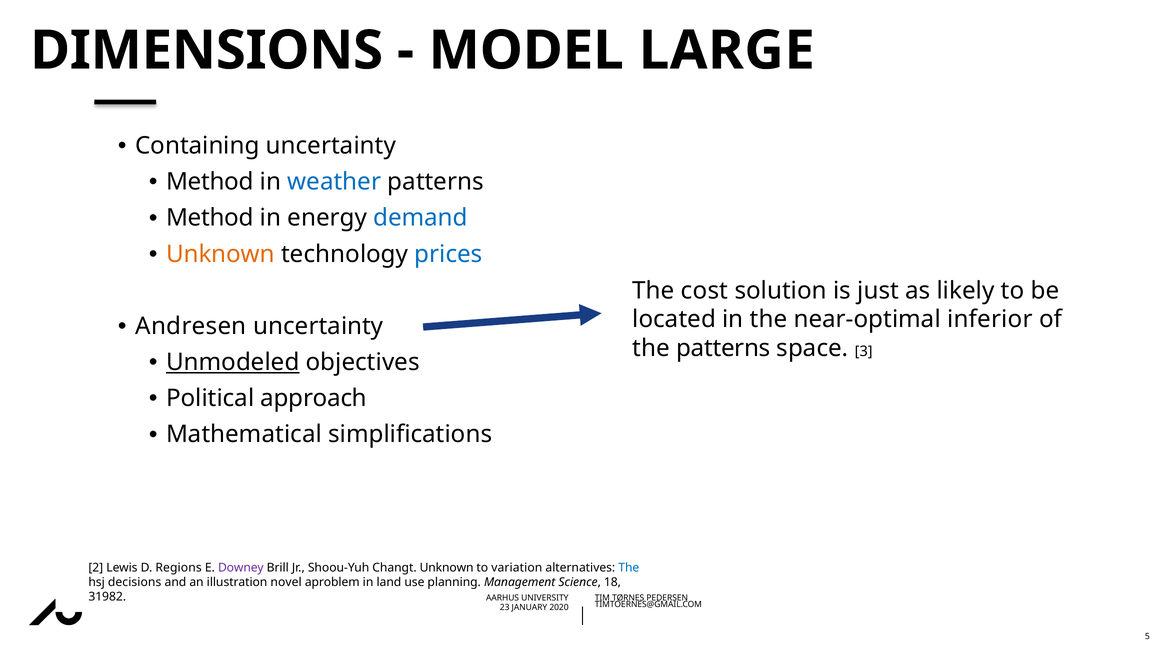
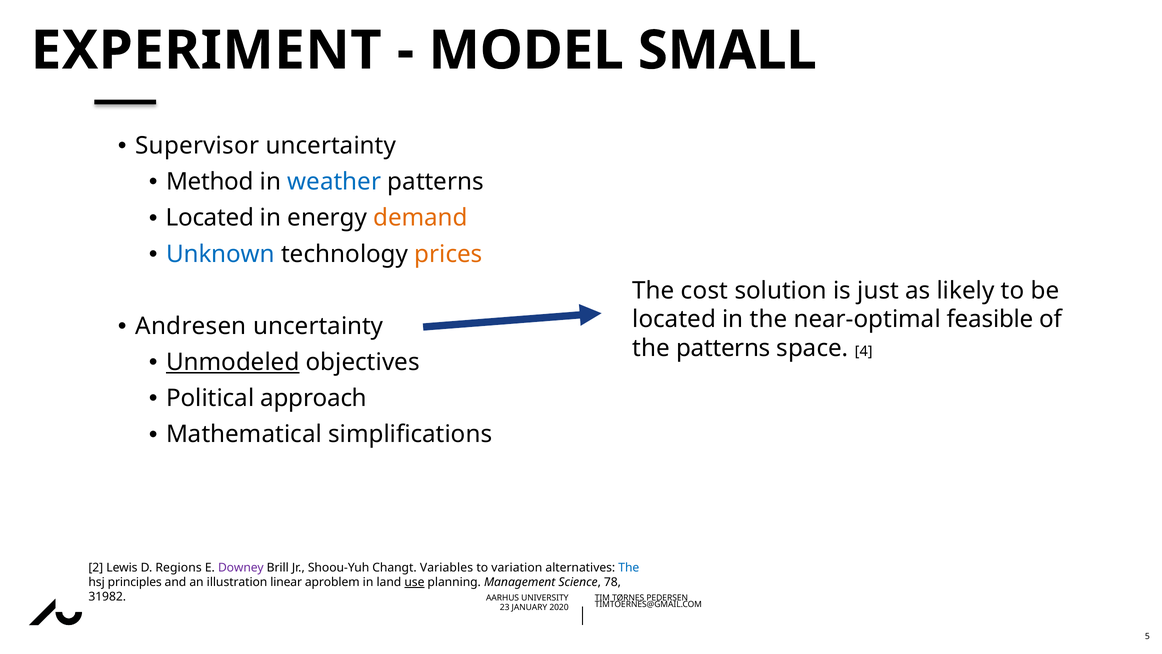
DIMENSIONS: DIMENSIONS -> EXPERIMENT (206, 51)
LARGE: LARGE -> SMALL (727, 51)
Containing: Containing -> Supervisor (197, 146)
Method: Method -> Located (210, 218)
demand colour: blue -> orange (420, 218)
Unknown colour: orange -> blue (220, 254)
prices colour: blue -> orange (449, 254)
inferior: inferior -> feasible (990, 319)
3: 3 -> 4 (864, 351)
Changt Unknown: Unknown -> Variables (446, 567)
decisions: decisions -> principles (135, 582)
novel: novel -> linear (286, 582)
use underline: none -> present (414, 582)
18: 18 -> 78 (612, 582)
